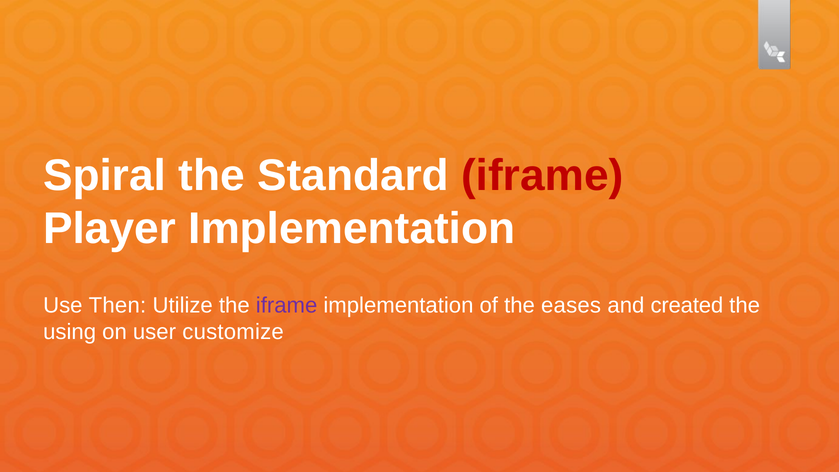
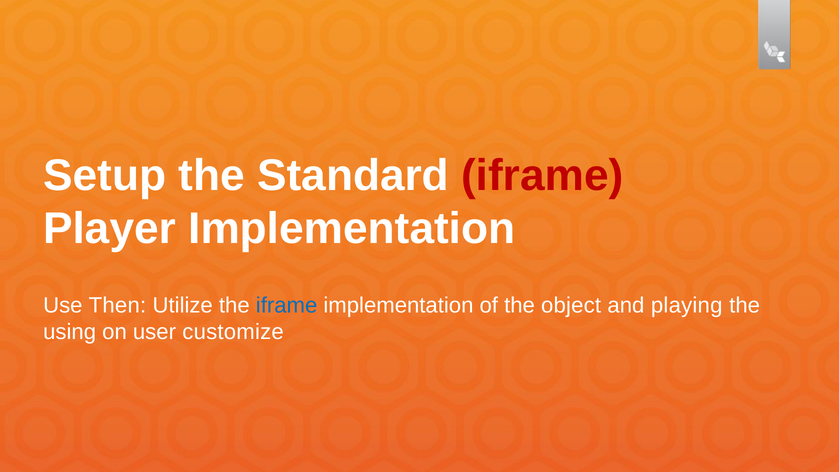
Spiral: Spiral -> Setup (105, 175)
iframe colour: purple -> blue (287, 305)
eases: eases -> object (571, 305)
created: created -> playing (687, 305)
